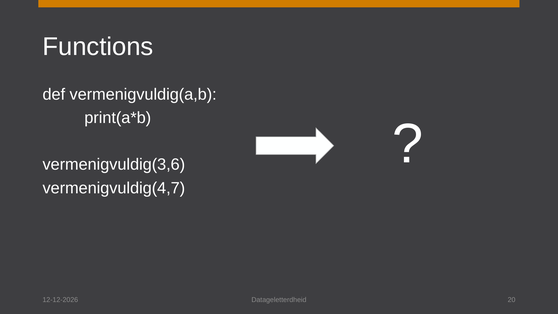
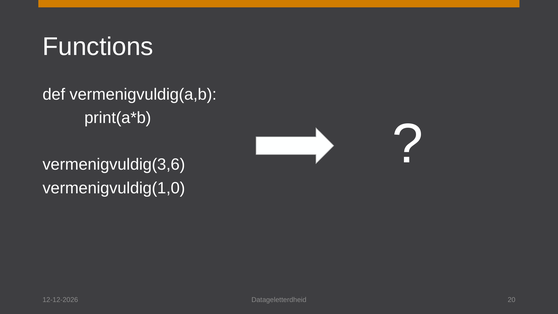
vermenigvuldig(4,7: vermenigvuldig(4,7 -> vermenigvuldig(1,0 (114, 188)
